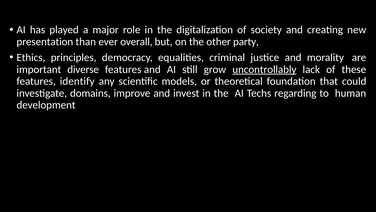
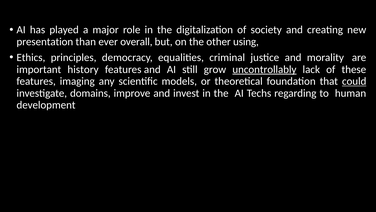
party: party -> using (246, 42)
diverse: diverse -> history (83, 69)
identify: identify -> imaging (77, 81)
could underline: none -> present (354, 81)
